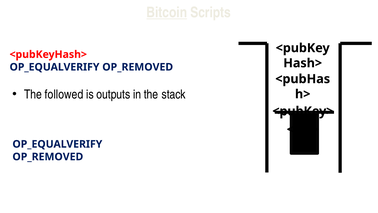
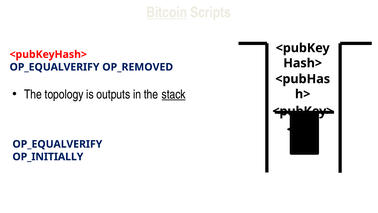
followed: followed -> topology (64, 94)
stack underline: none -> present (174, 94)
OP_REMOVED: OP_REMOVED -> OP_INITIALLY (48, 157)
